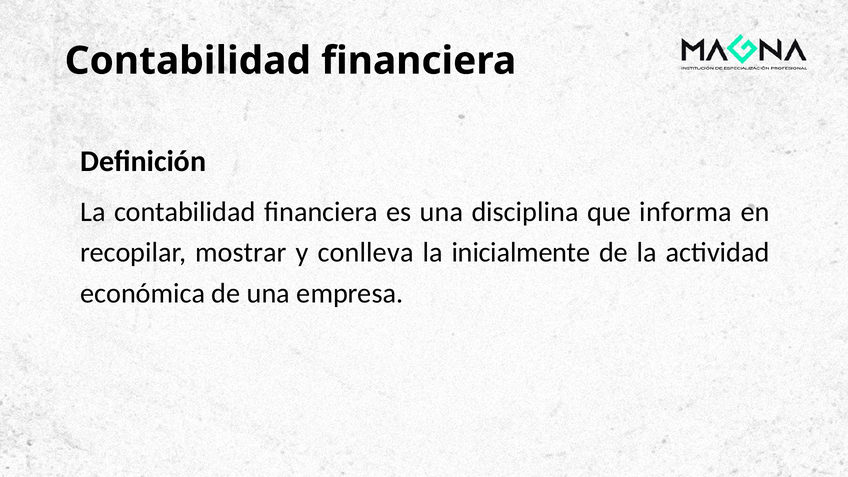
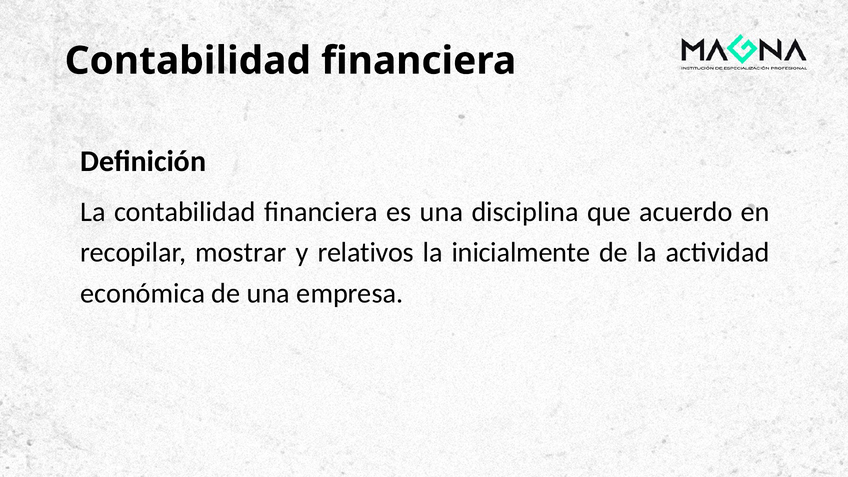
informa: informa -> acuerdo (686, 212)
conlleva: conlleva -> relativos (366, 253)
